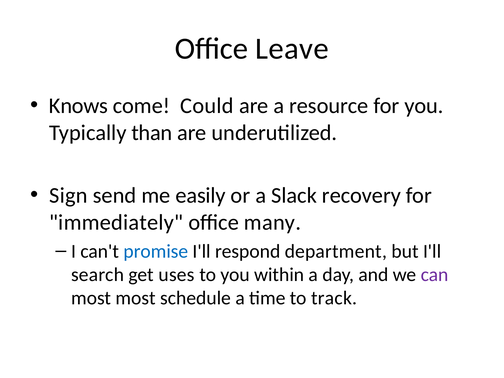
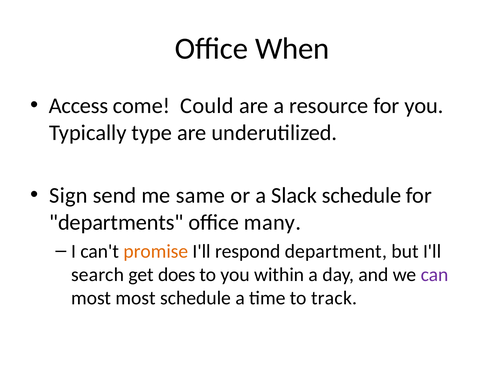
Leave: Leave -> When (292, 49)
Knows: Knows -> Access (78, 106)
than: than -> type (152, 133)
easily: easily -> same (200, 195)
Slack recovery: recovery -> schedule (362, 195)
immediately: immediately -> departments (116, 222)
promise colour: blue -> orange (156, 251)
uses: uses -> does (177, 275)
